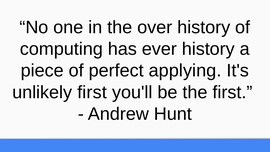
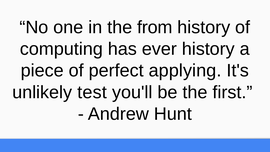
over: over -> from (155, 27)
unlikely first: first -> test (92, 92)
